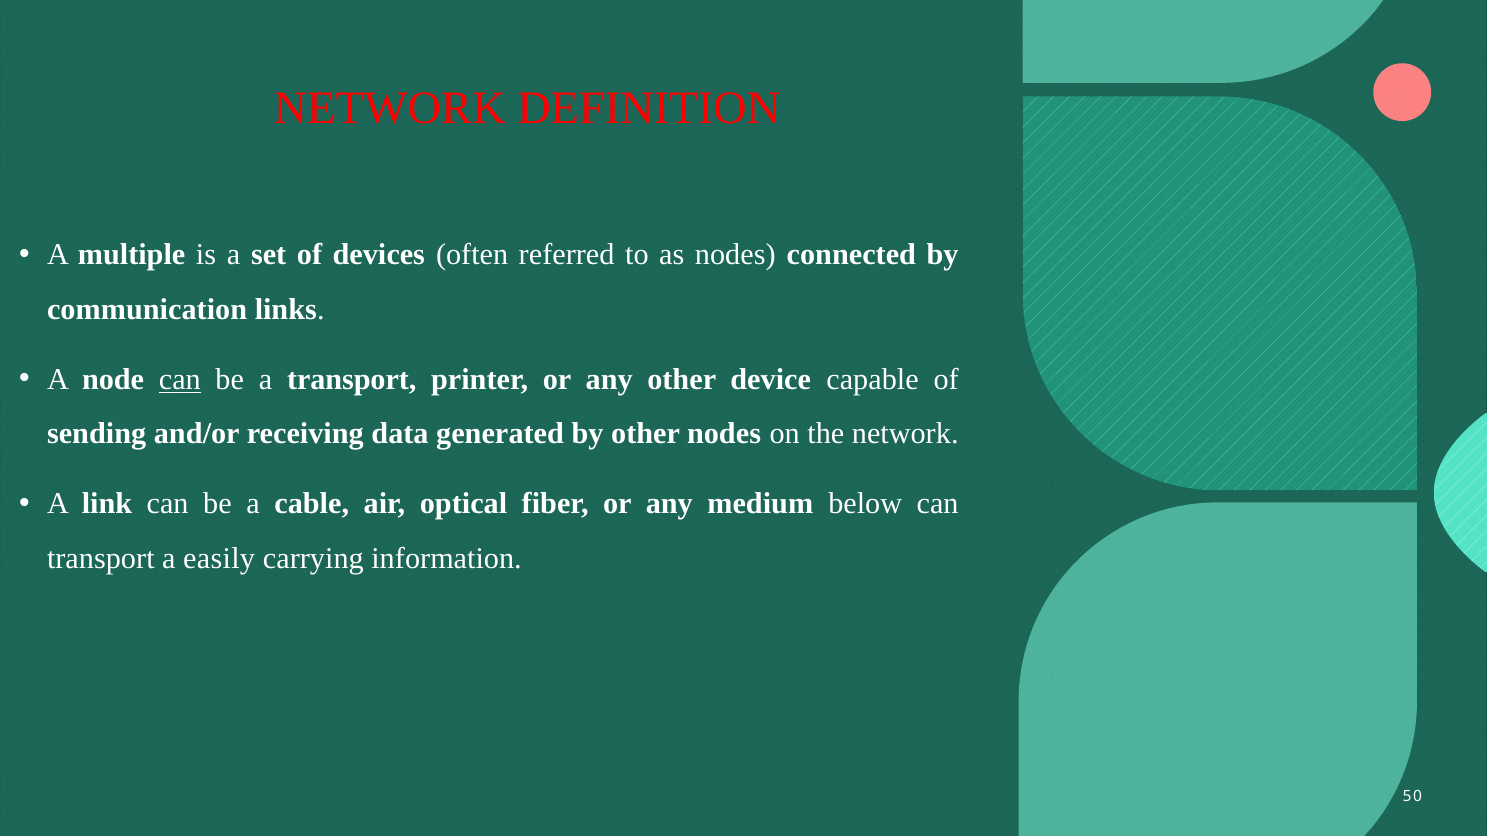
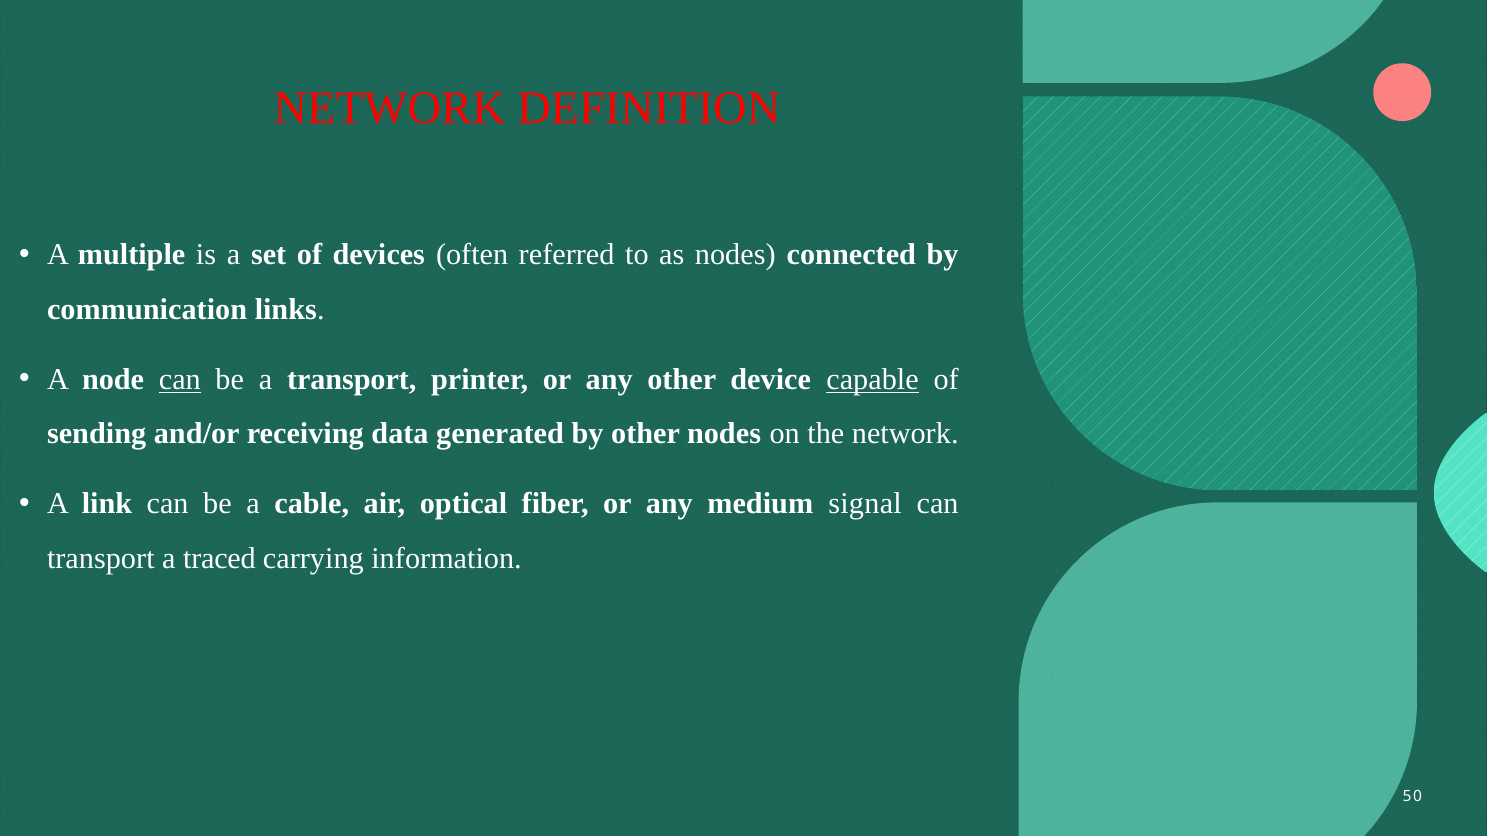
capable underline: none -> present (873, 380)
below: below -> signal (865, 504)
easily: easily -> traced (219, 559)
